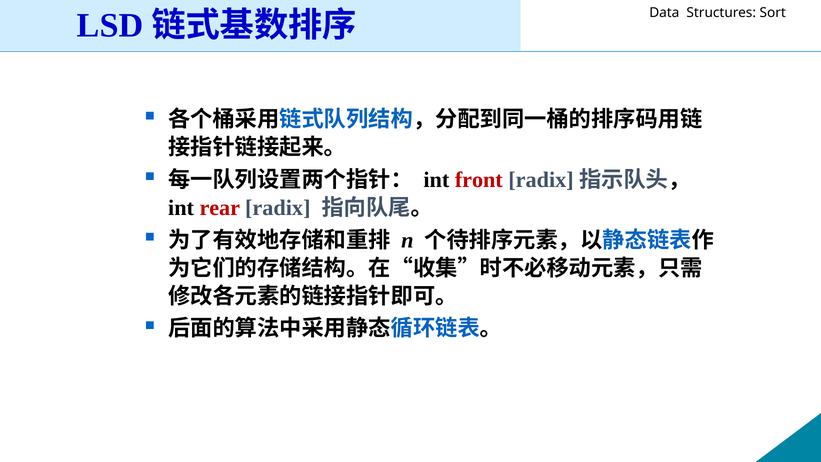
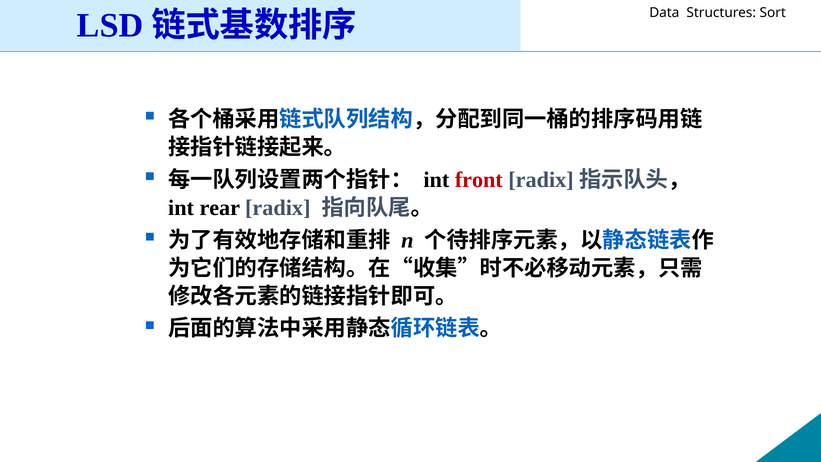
rear colour: red -> black (220, 208)
